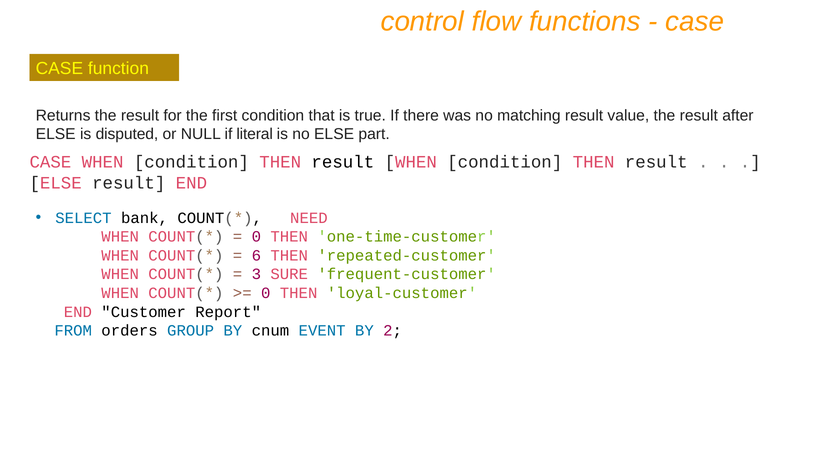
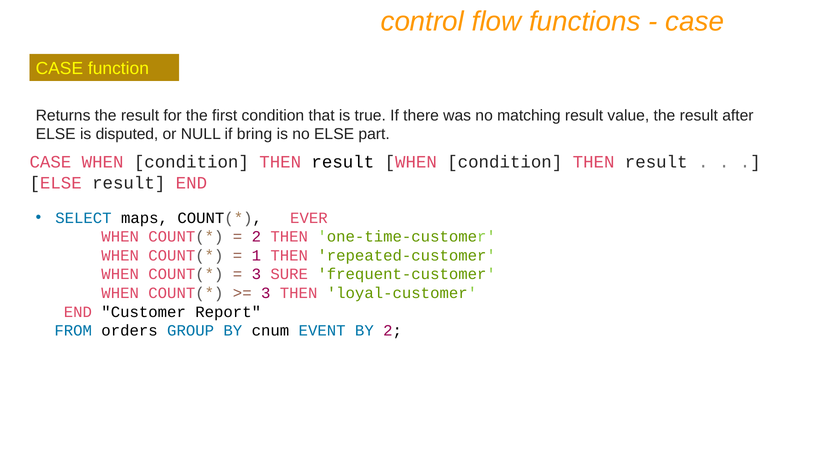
literal: literal -> bring (254, 134)
bank: bank -> maps (145, 218)
NEED: NEED -> EVER (309, 218)
0: 0 -> 2 (256, 237)
6: 6 -> 1 (256, 255)
0: 0 -> 3 (266, 293)
